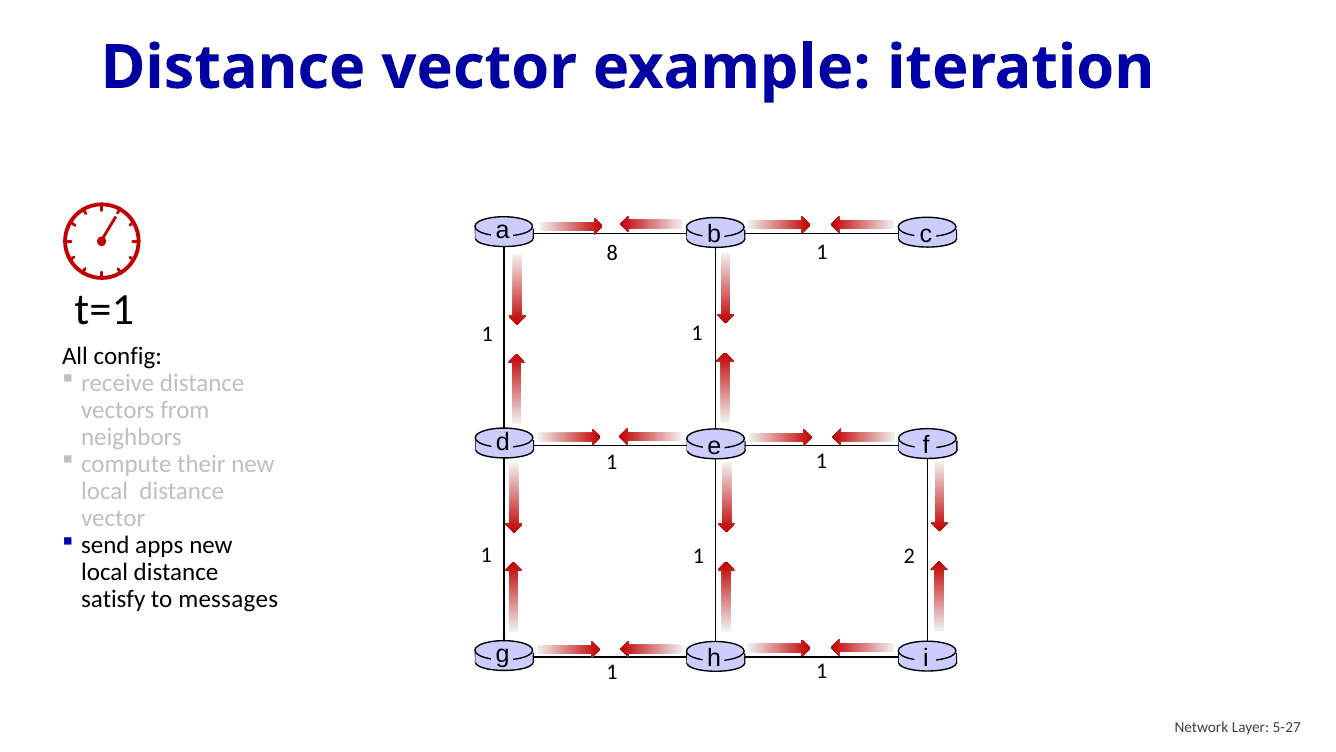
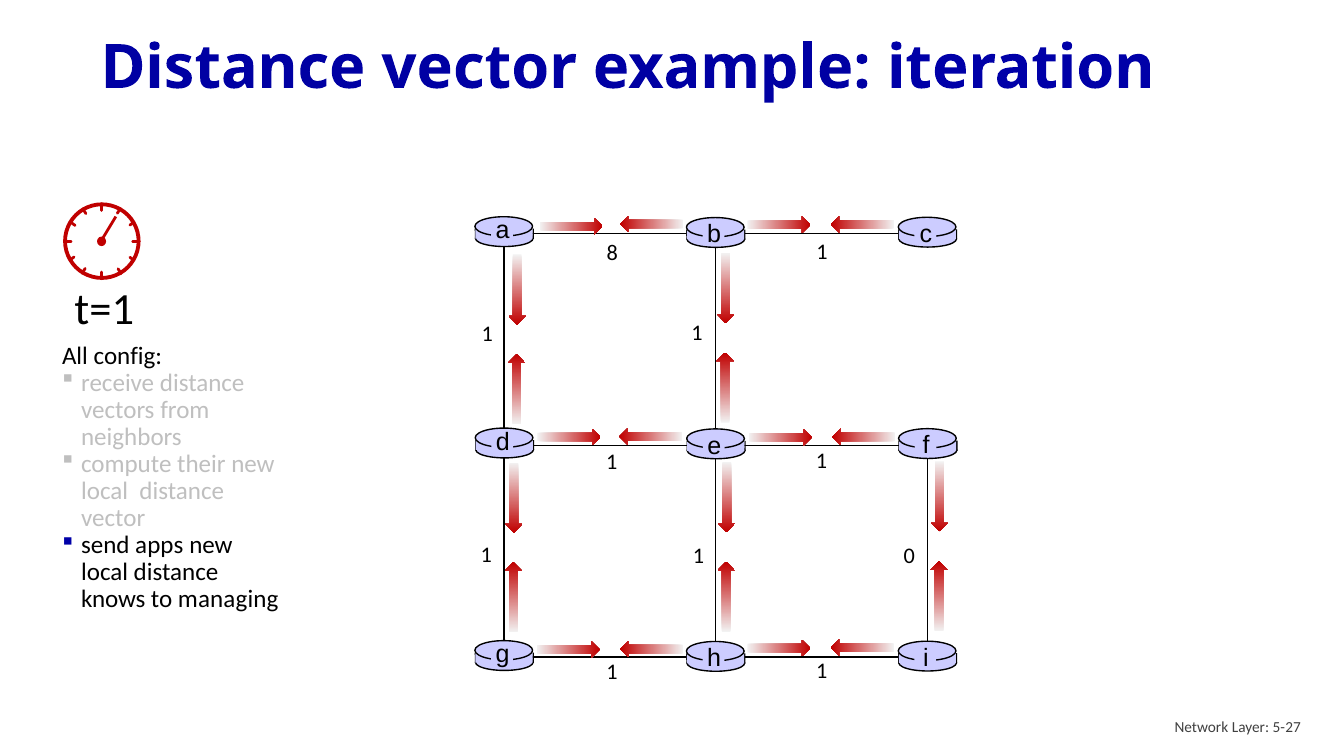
2: 2 -> 0 (909, 556)
satisfy: satisfy -> knows (113, 599)
messages: messages -> managing (228, 599)
